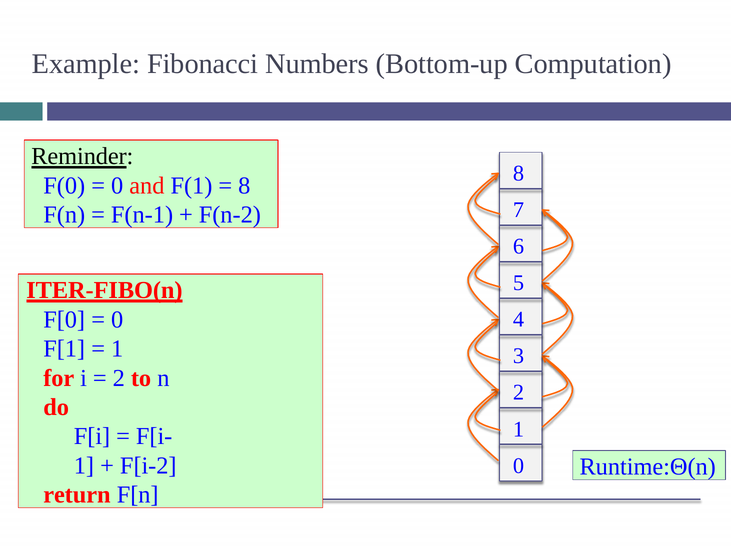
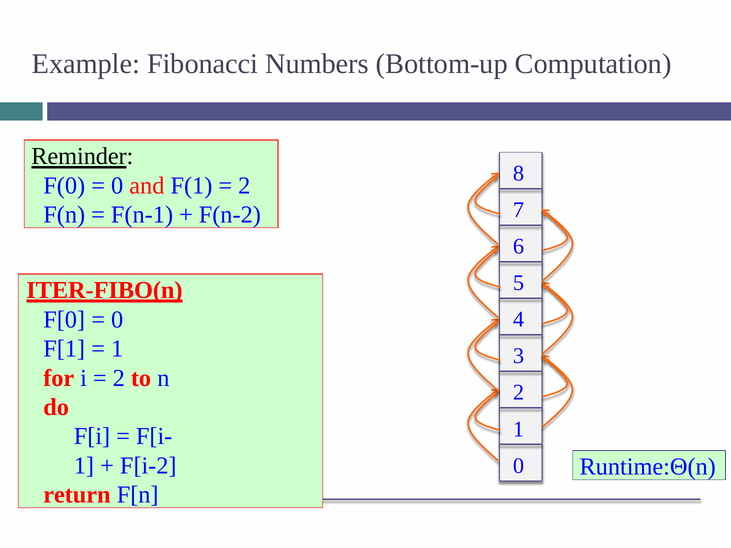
8: 8 -> 2 (244, 186)
